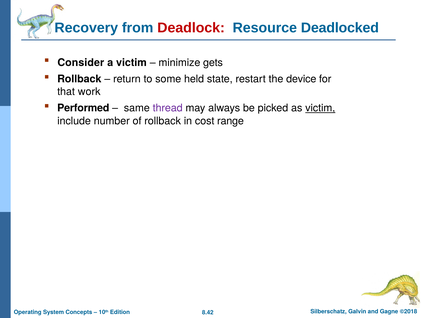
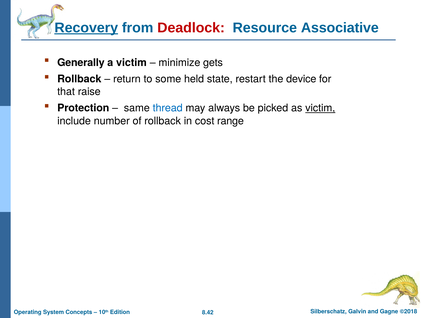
Recovery underline: none -> present (86, 28)
Deadlocked: Deadlocked -> Associative (340, 28)
Consider: Consider -> Generally (81, 63)
work: work -> raise (89, 92)
Performed: Performed -> Protection (83, 108)
thread colour: purple -> blue (168, 108)
